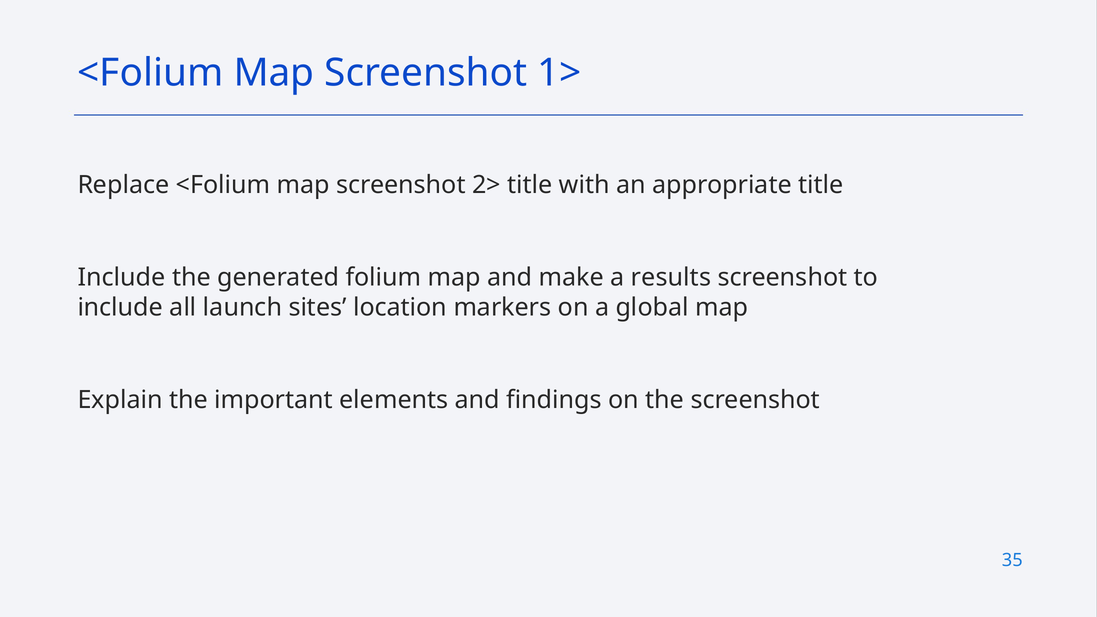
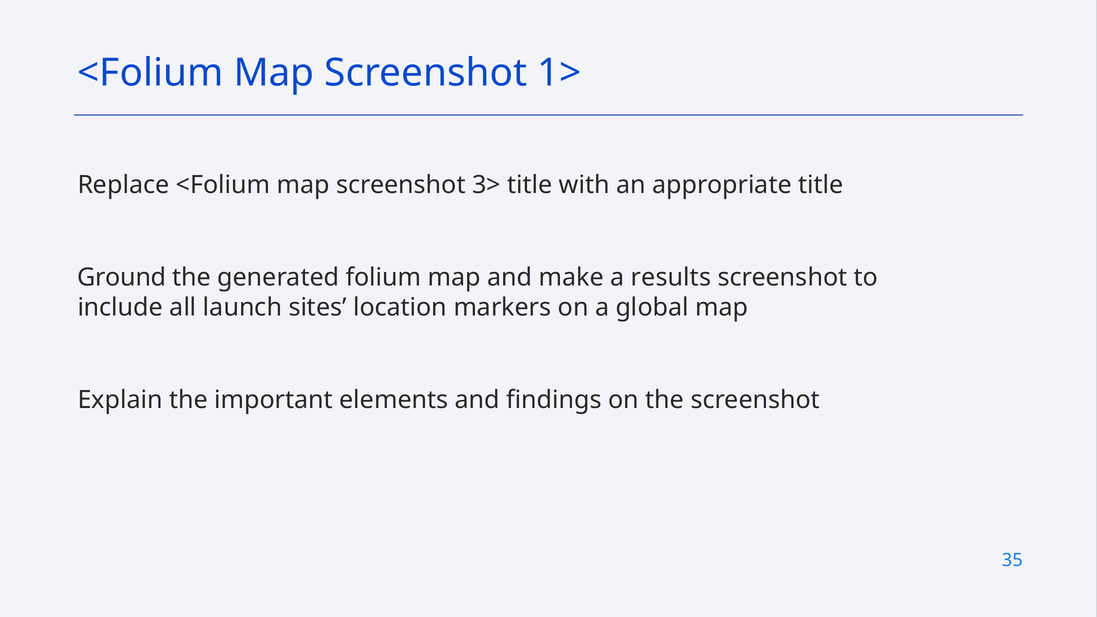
2>: 2> -> 3> (486, 185)
Include: Include -> Ground (122, 277)
